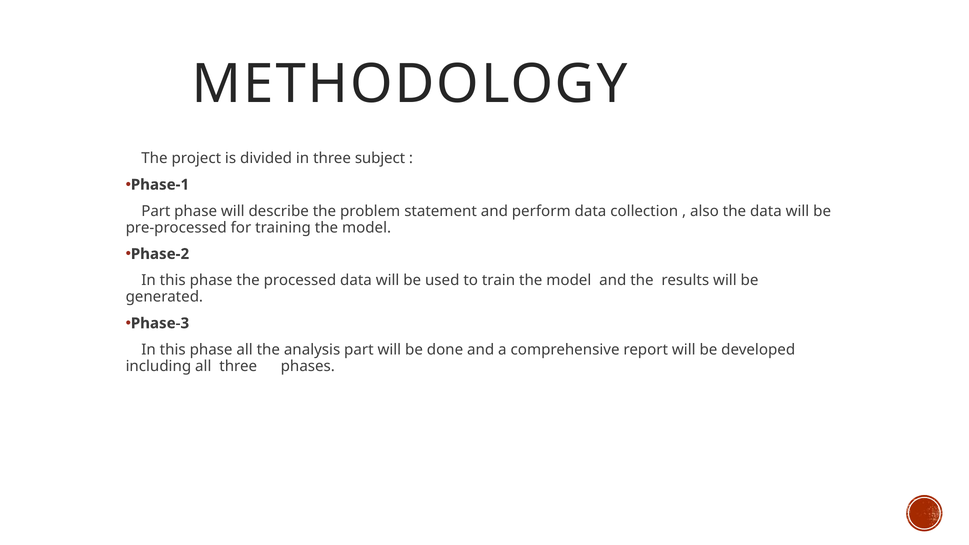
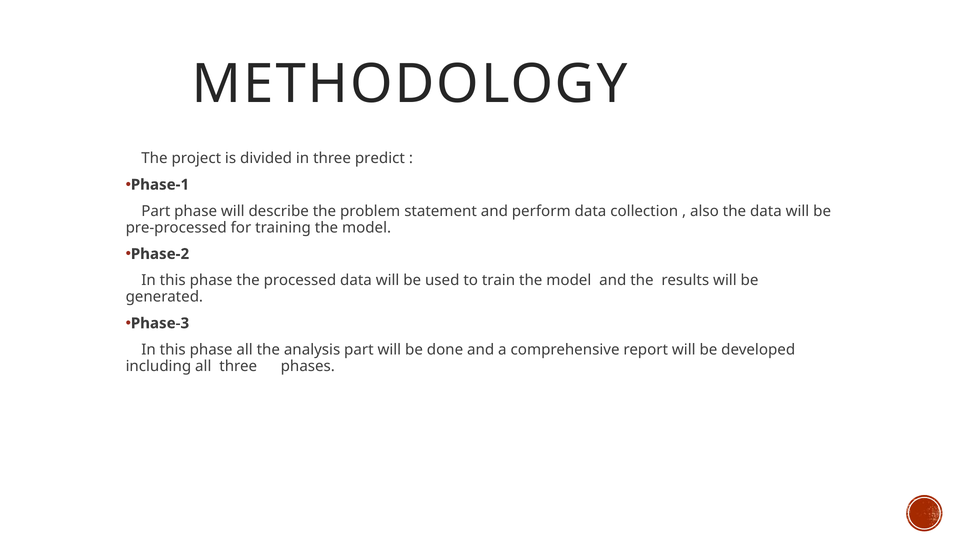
subject: subject -> predict (380, 158)
